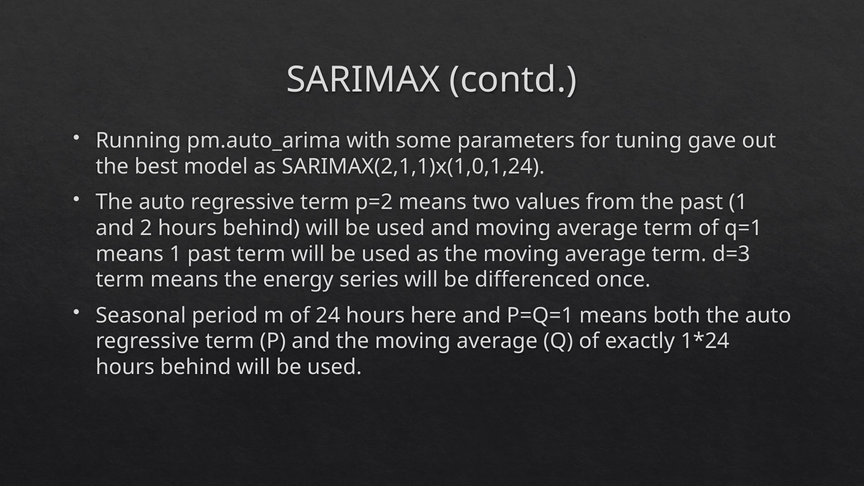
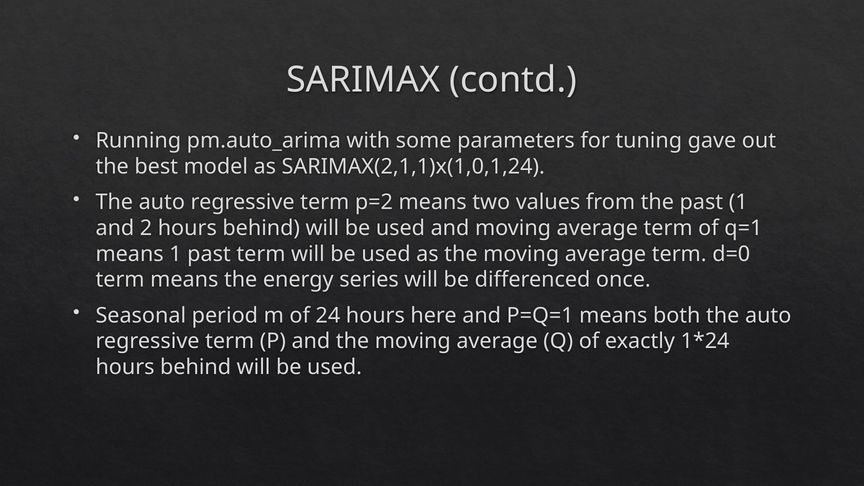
d=3: d=3 -> d=0 (731, 254)
